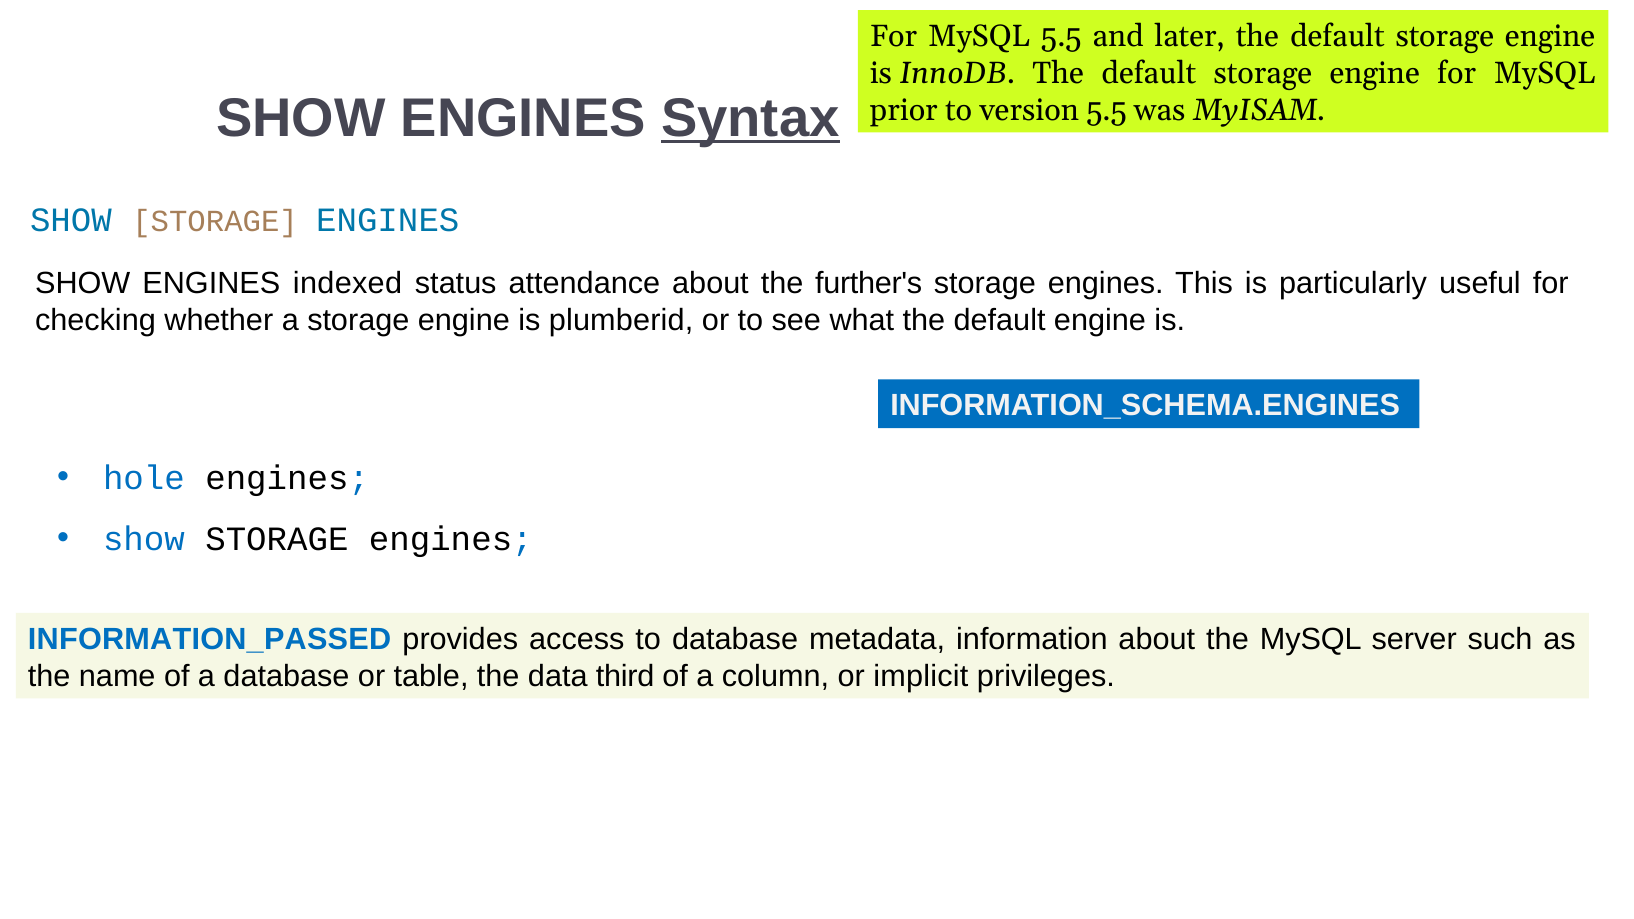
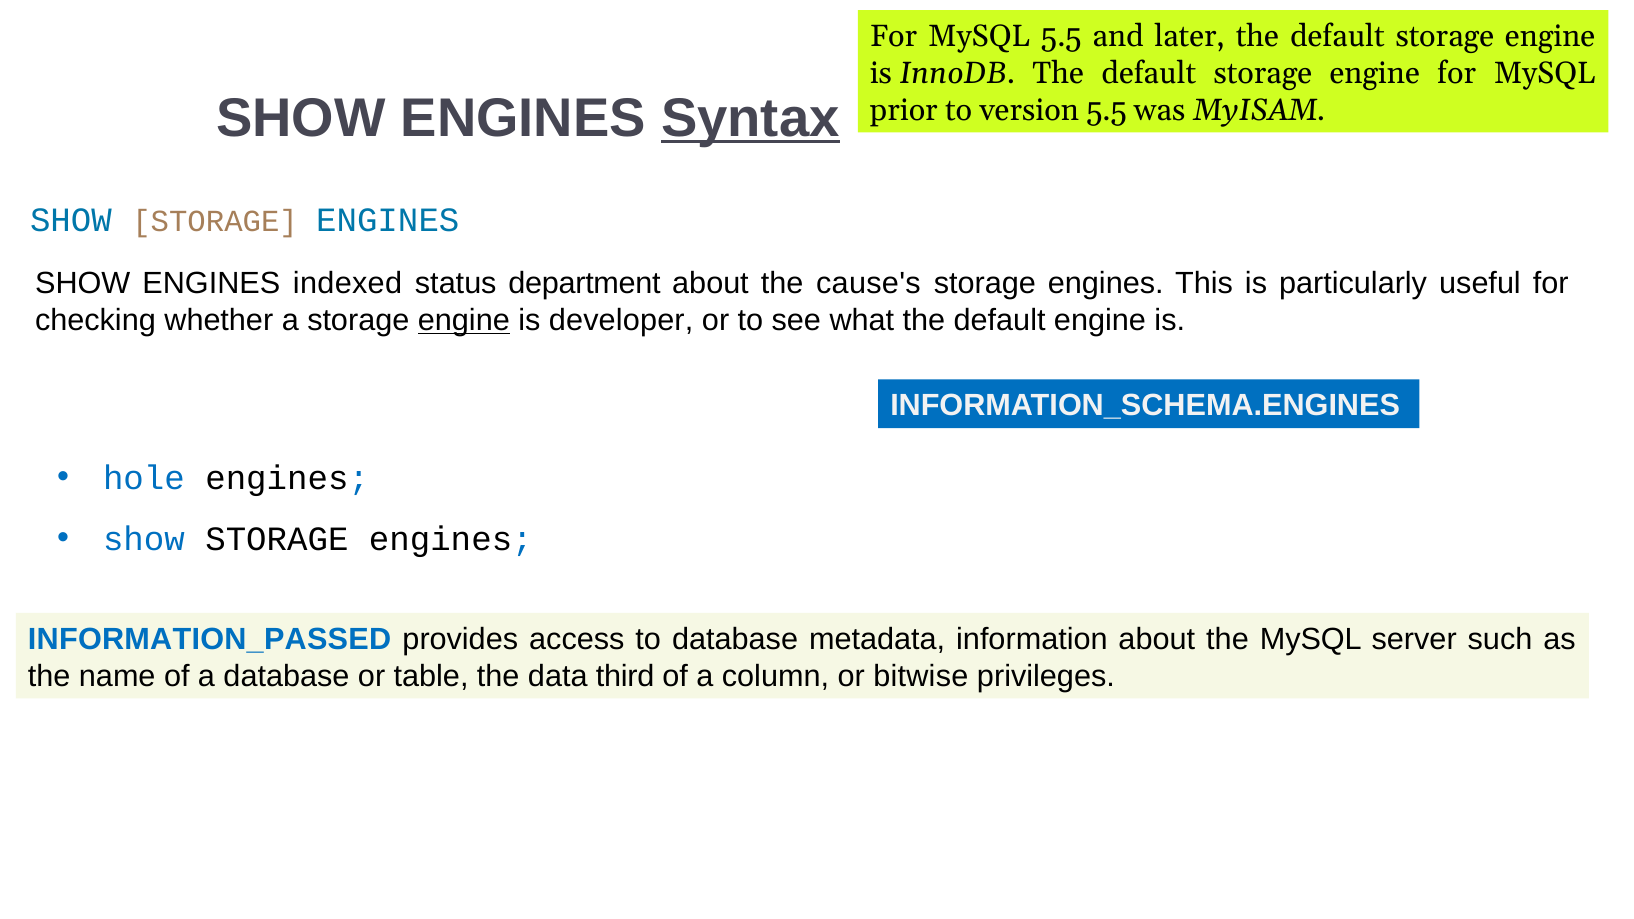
attendance: attendance -> department (585, 284)
further's: further's -> cause's (868, 284)
engine underline: none -> present (464, 320)
plumberid: plumberid -> developer (621, 320)
implicit: implicit -> bitwise (921, 676)
